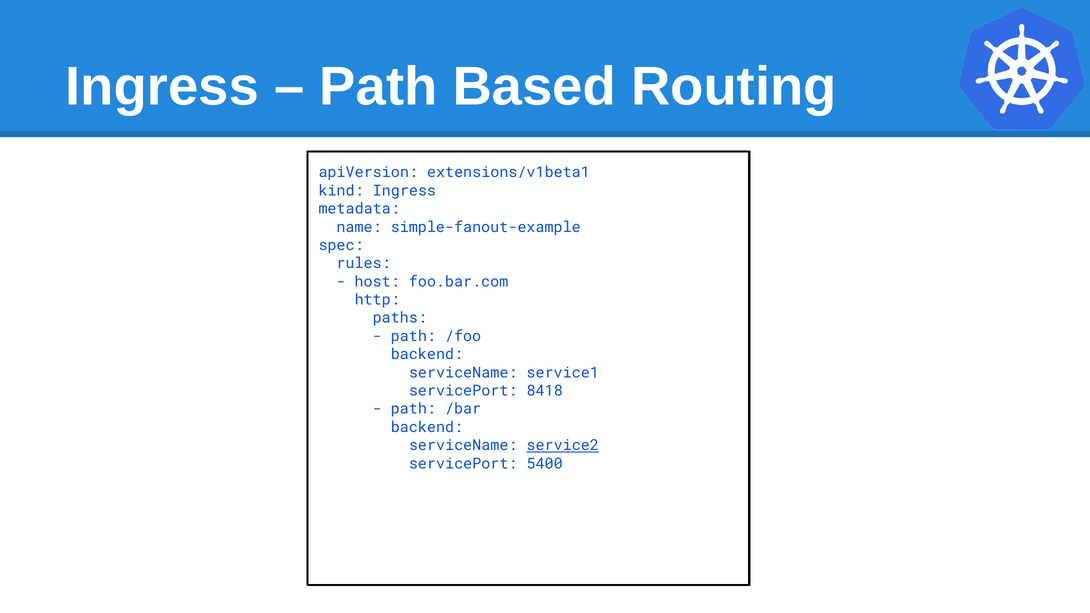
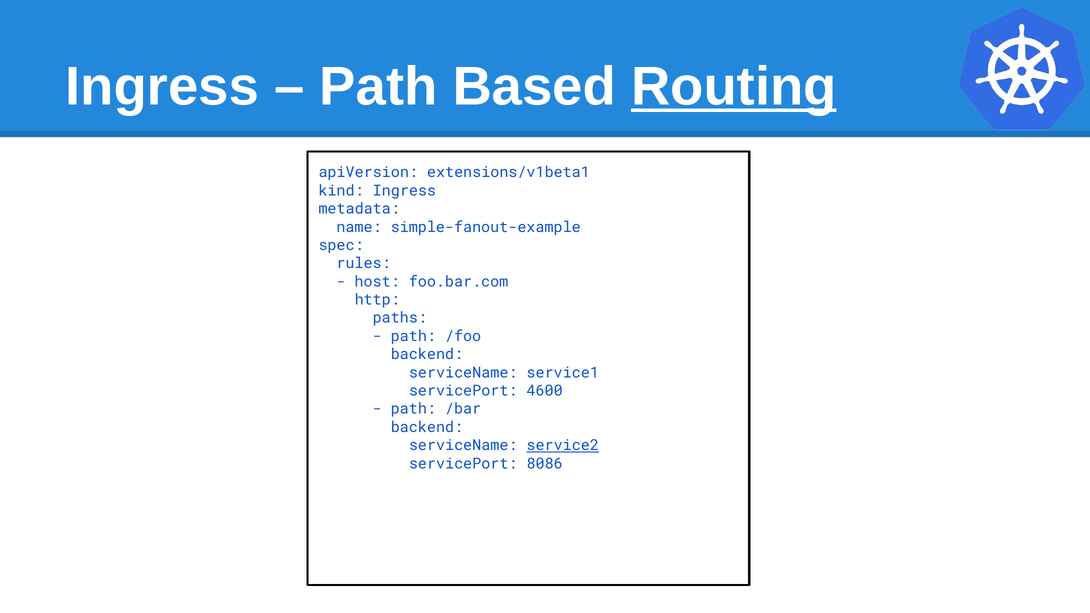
Routing underline: none -> present (734, 87)
8418: 8418 -> 4600 (545, 391)
5400: 5400 -> 8086 (545, 464)
